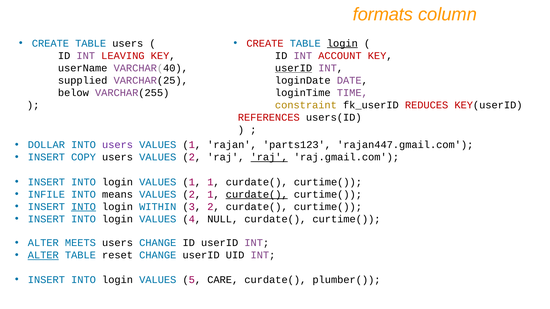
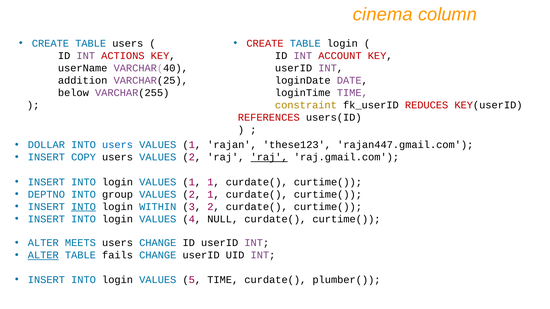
formats: formats -> cinema (383, 14)
login underline: present -> none (342, 43)
LEAVING: LEAVING -> ACTIONS (123, 56)
userID underline: present -> none (294, 68)
supplied: supplied -> addition (83, 81)
users colour: purple -> blue (118, 145)
parts123: parts123 -> these123 (297, 145)
INFILE: INFILE -> DEPTNO (46, 195)
means: means -> group (118, 195)
curdate( underline: present -> none (257, 195)
reset: reset -> fails (118, 256)
5 CARE: CARE -> TIME (223, 280)
